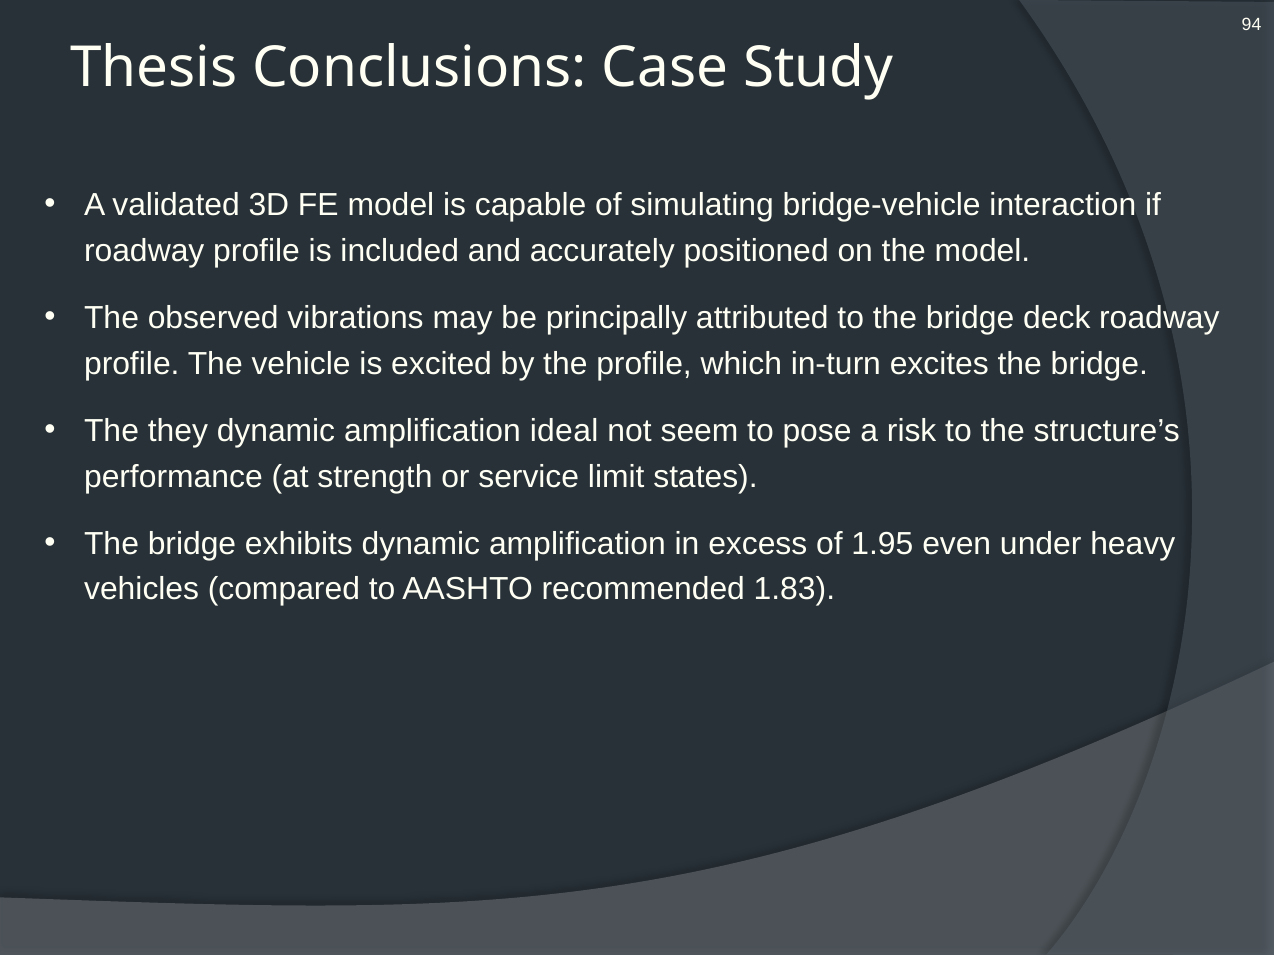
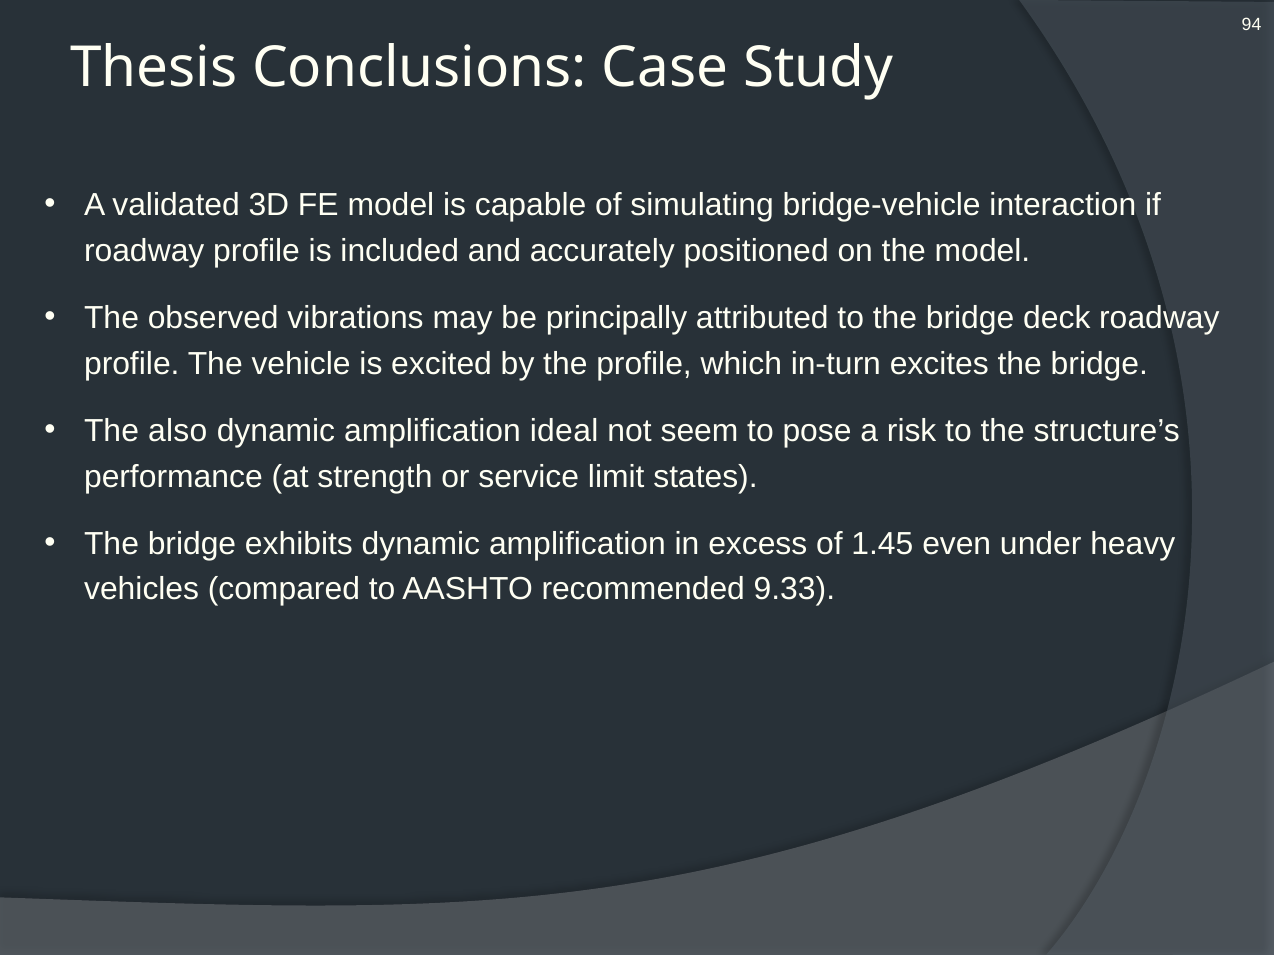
they: they -> also (178, 431)
1.95: 1.95 -> 1.45 (882, 544)
1.83: 1.83 -> 9.33 (794, 590)
